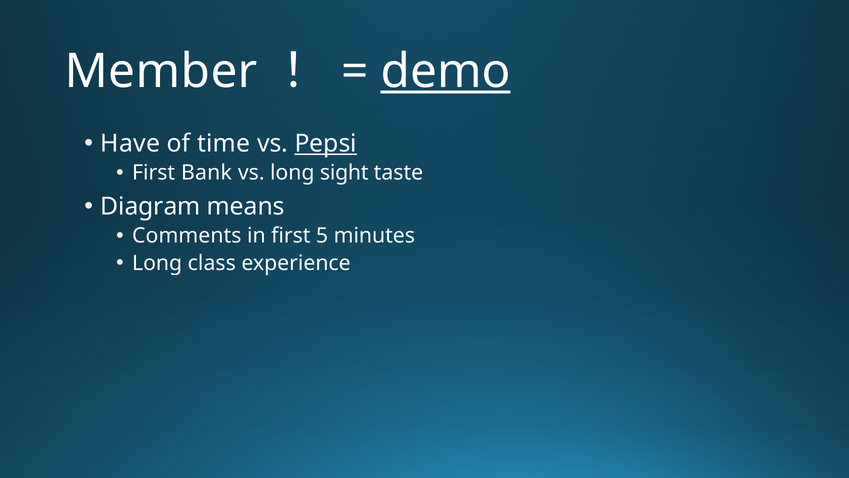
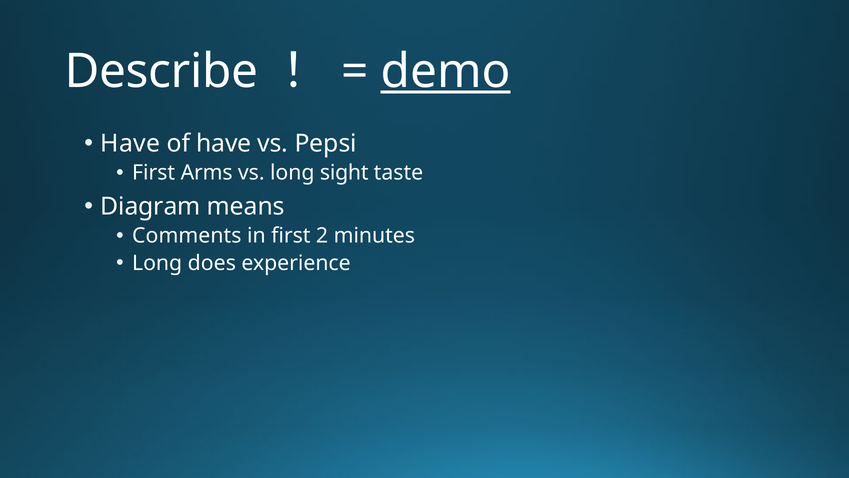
Member: Member -> Describe (162, 71)
of time: time -> have (224, 144)
Pepsi underline: present -> none (326, 144)
Bank: Bank -> Arms (207, 173)
5: 5 -> 2 (322, 236)
class: class -> does (212, 263)
